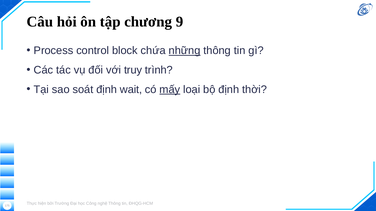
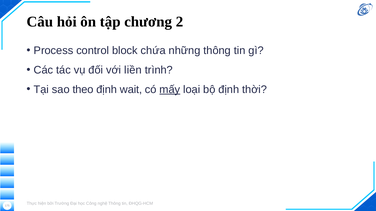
9: 9 -> 2 (180, 22)
những underline: present -> none (185, 51)
truy: truy -> liền (133, 70)
soát: soát -> theo (83, 90)
